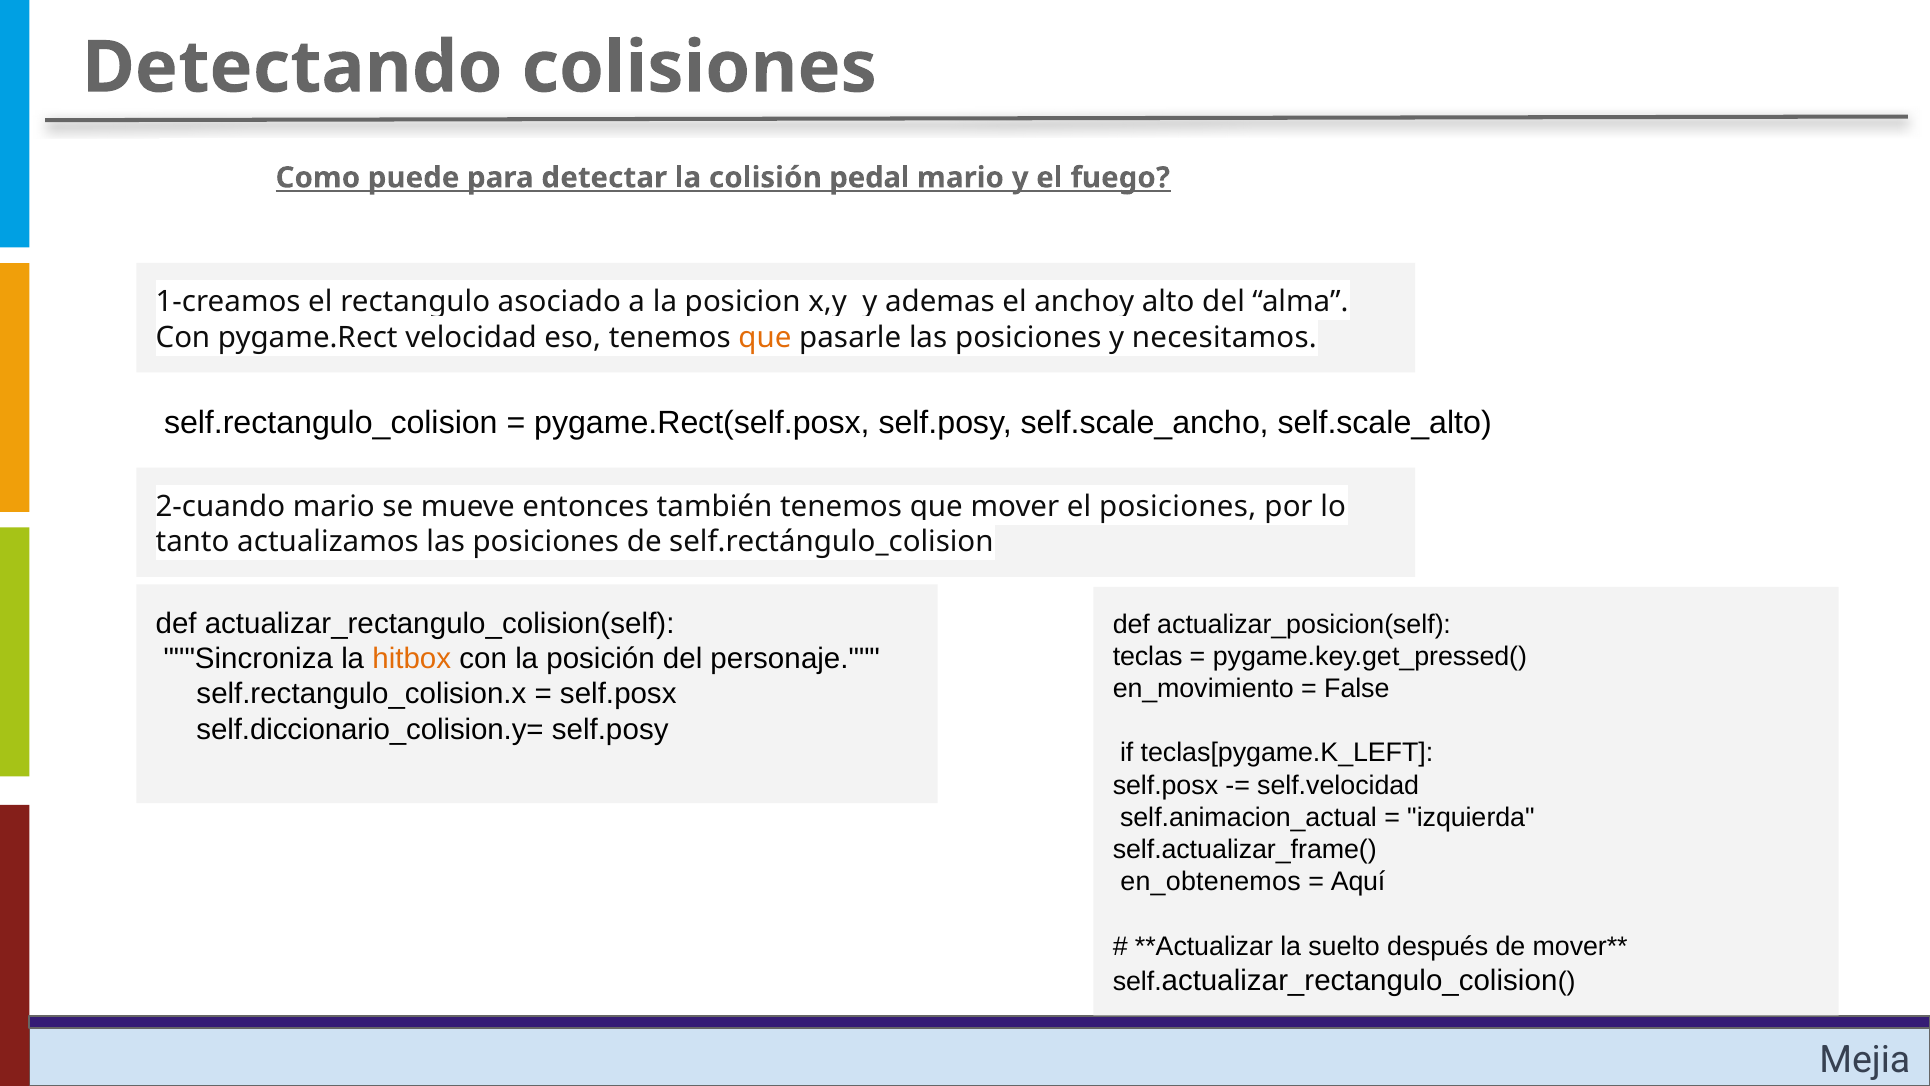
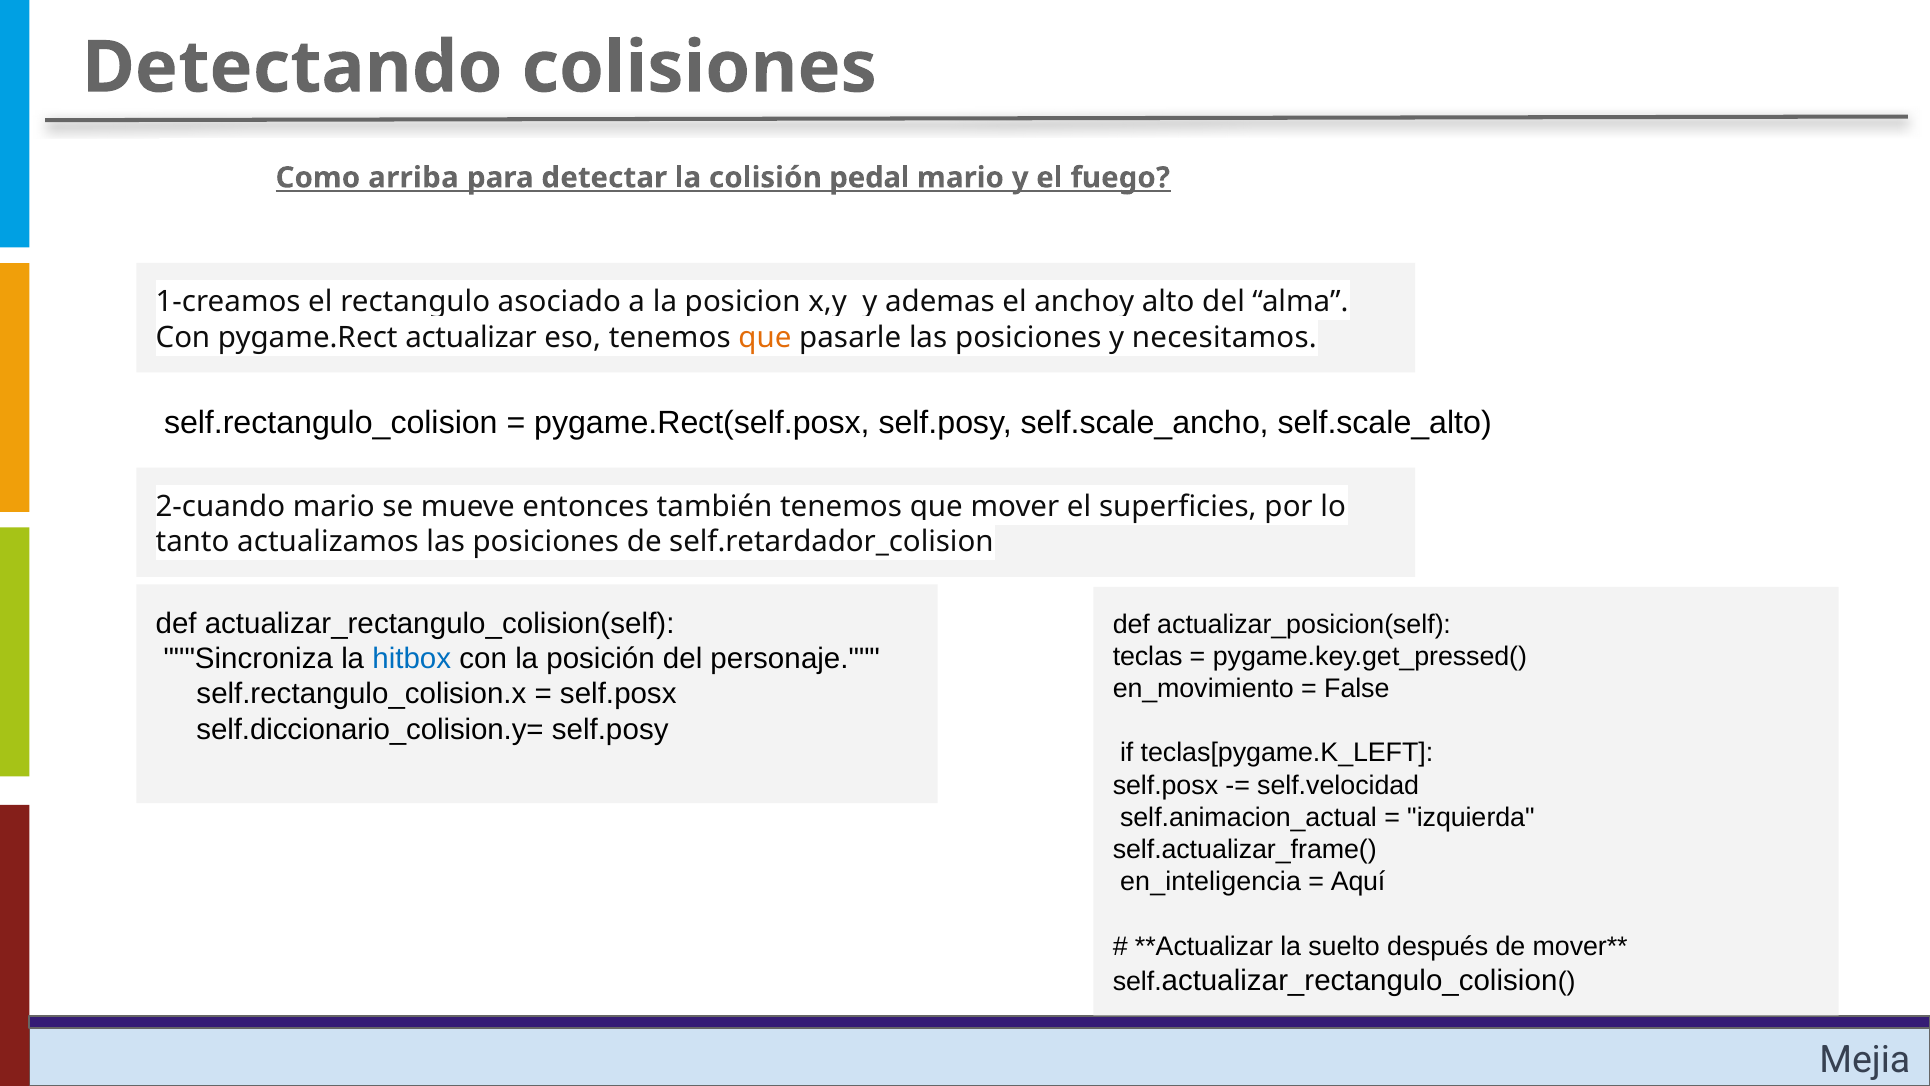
puede: puede -> arriba (413, 178)
velocidad: velocidad -> actualizar (471, 337)
el posiciones: posiciones -> superficies (1178, 507)
self.rectángulo_colision: self.rectángulo_colision -> self.retardador_colision (831, 542)
hitbox colour: orange -> blue (412, 659)
en_obtenemos: en_obtenemos -> en_inteligencia (1211, 882)
